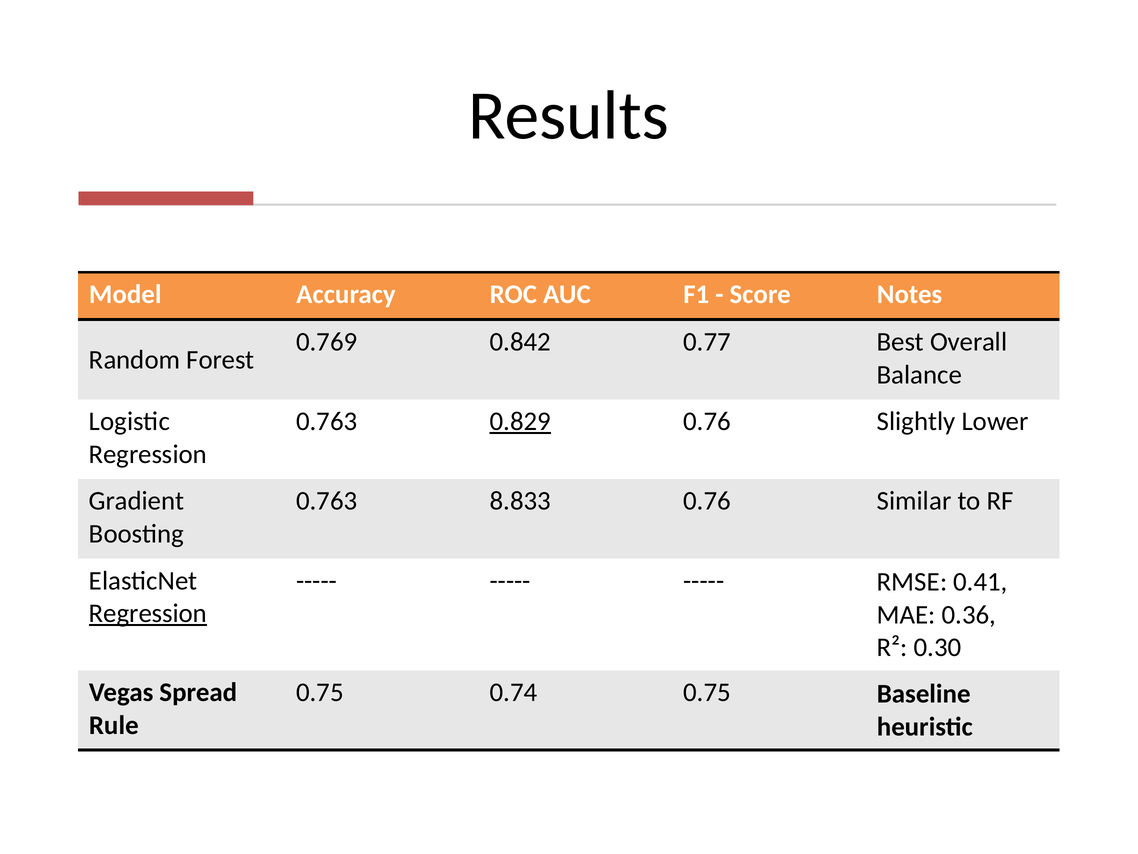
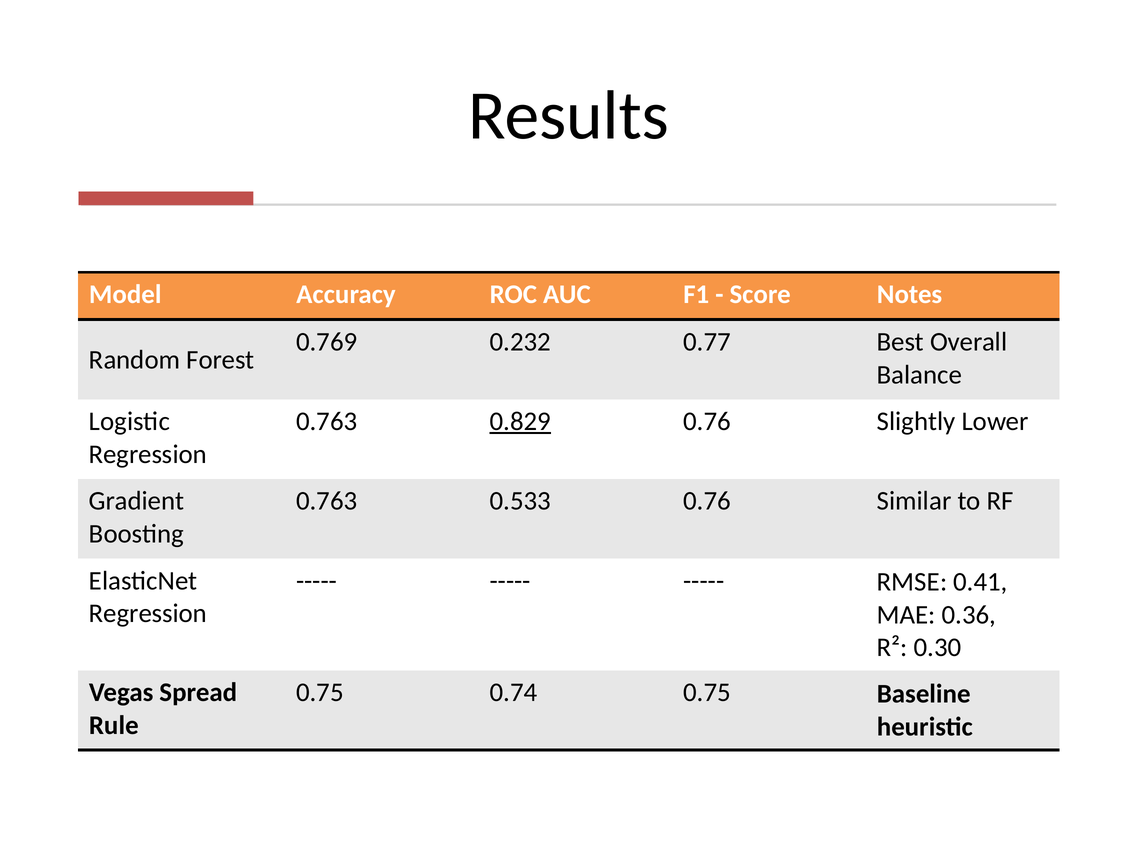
0.842: 0.842 -> 0.232 (520, 342)
8.833: 8.833 -> 0.533 (520, 501)
Regression underline: present -> none (148, 613)
